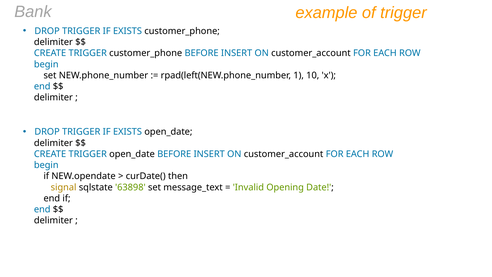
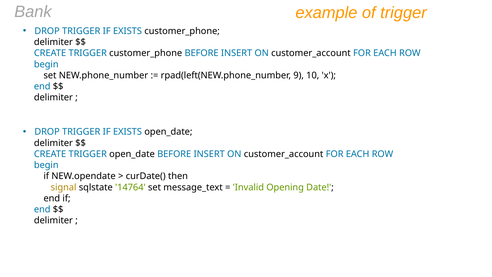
1: 1 -> 9 (299, 75)
63898: 63898 -> 14764 (130, 187)
